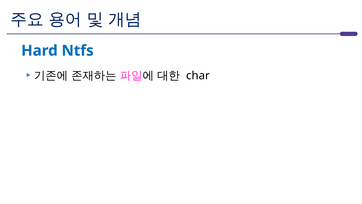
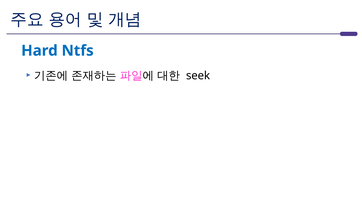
char: char -> seek (198, 75)
